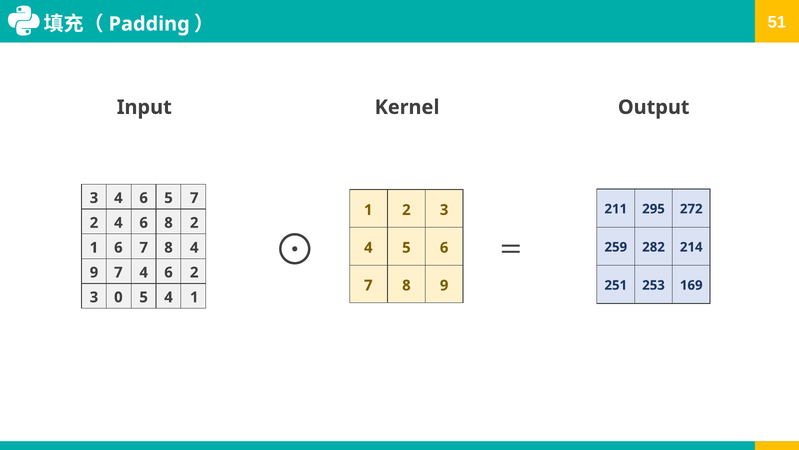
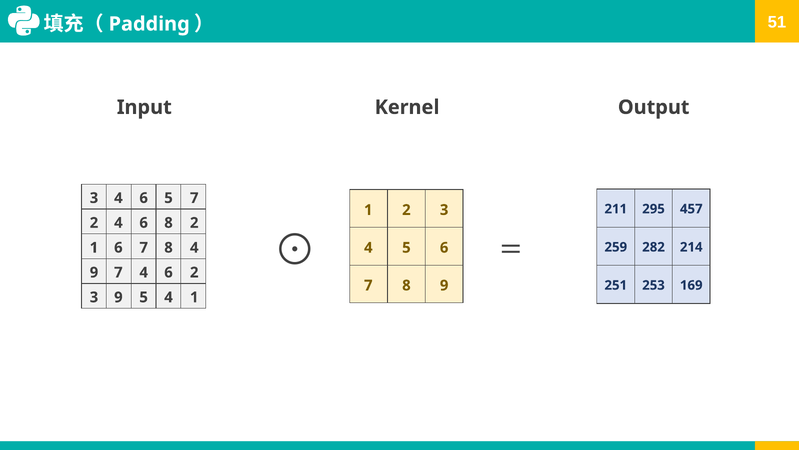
272: 272 -> 457 (691, 209)
3 0: 0 -> 9 (118, 297)
